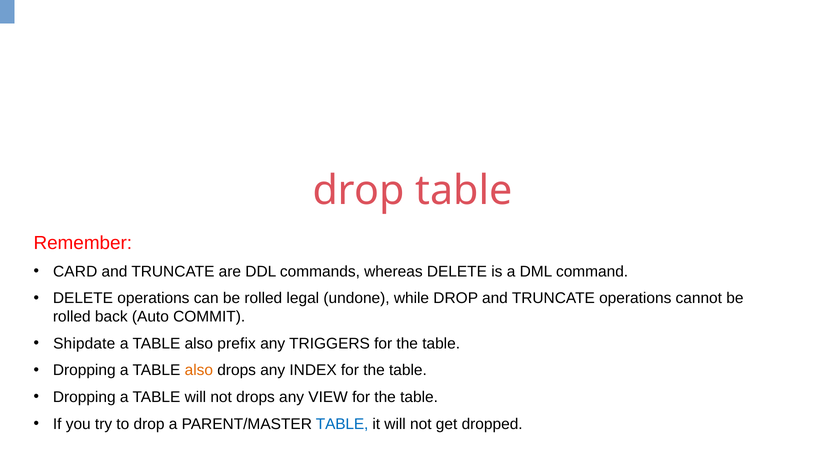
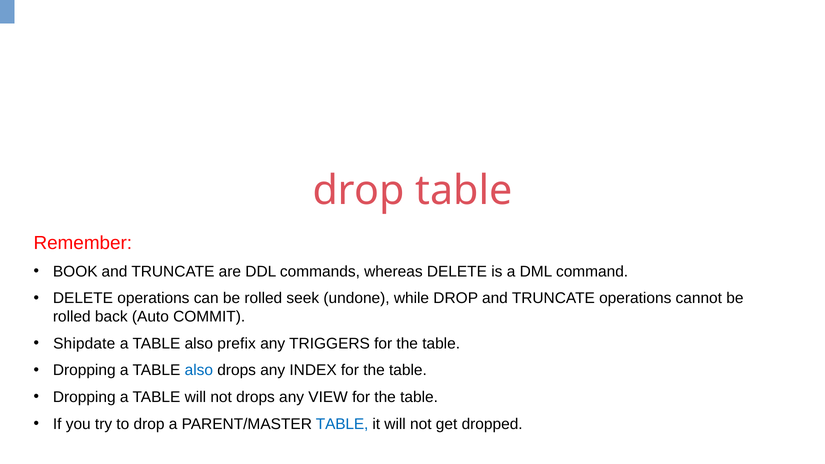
CARD: CARD -> BOOK (75, 271)
legal: legal -> seek (303, 298)
also colour: orange -> blue (199, 370)
